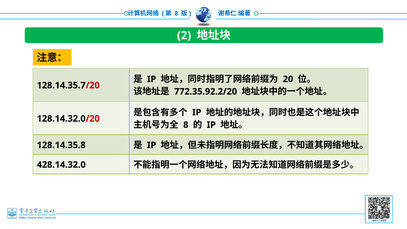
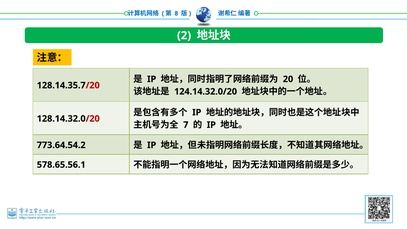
772.35.92.2/20: 772.35.92.2/20 -> 124.14.32.0/20 (206, 92)
8: 8 -> 7 (186, 125)
128.14.35.8: 128.14.35.8 -> 773.64.54.2 (61, 145)
428.14.32.0: 428.14.32.0 -> 578.65.56.1 (61, 165)
